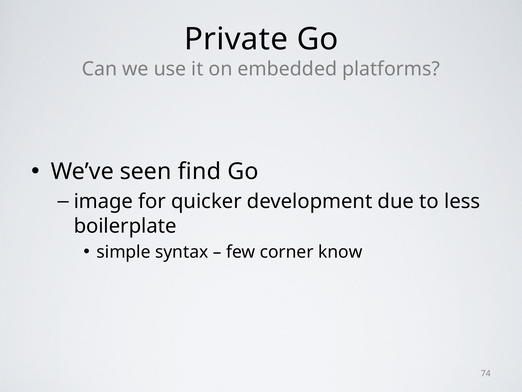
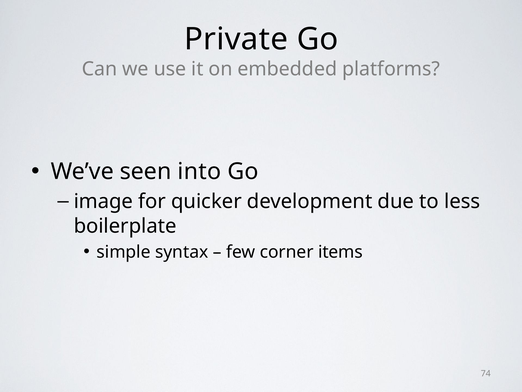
find: find -> into (199, 171)
know: know -> items (340, 252)
